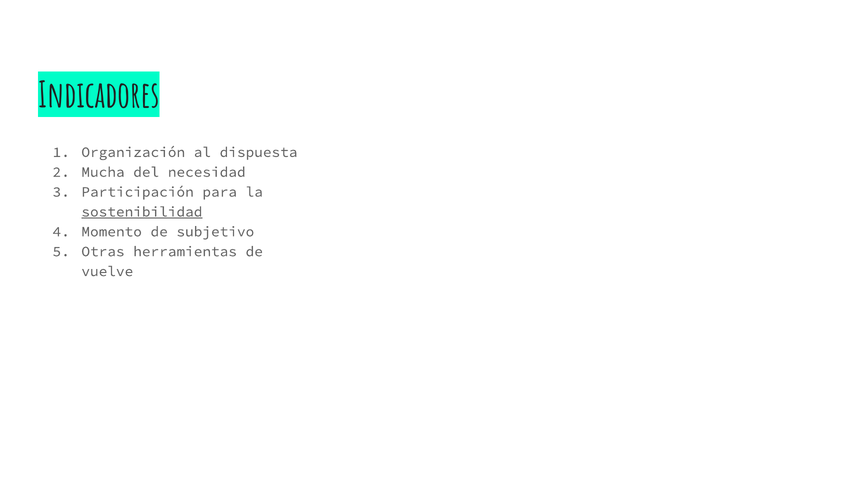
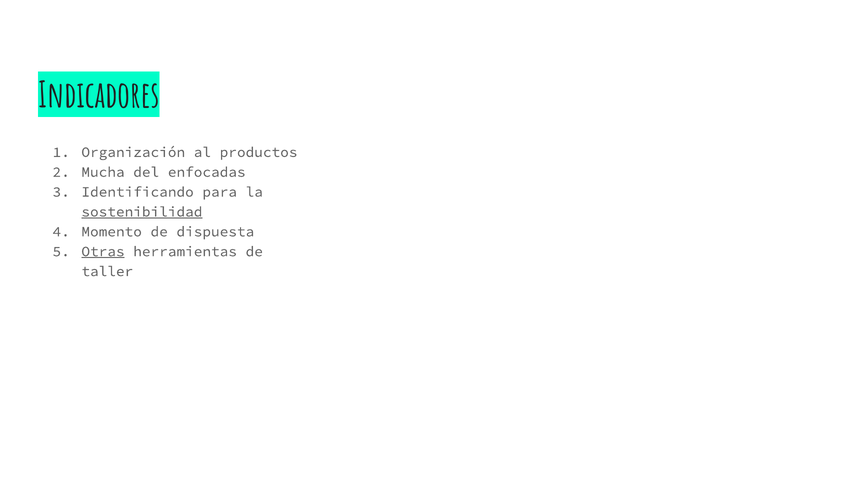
dispuesta: dispuesta -> productos (259, 152)
necesidad: necesidad -> enfocadas (207, 172)
Participación: Participación -> Identificando (138, 192)
subjetivo: subjetivo -> dispuesta (215, 232)
Otras underline: none -> present (103, 252)
vuelve: vuelve -> taller (107, 272)
